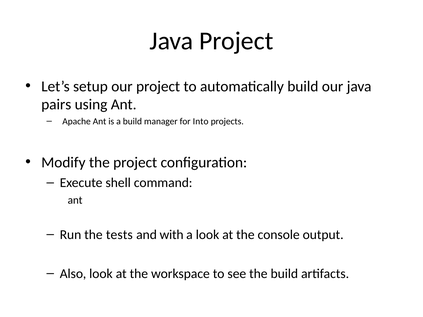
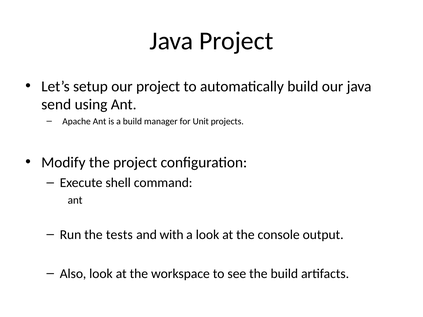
pairs: pairs -> send (56, 105)
Into: Into -> Unit (201, 121)
